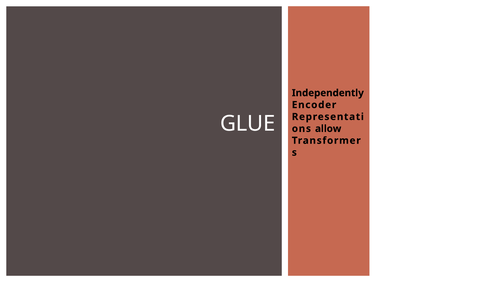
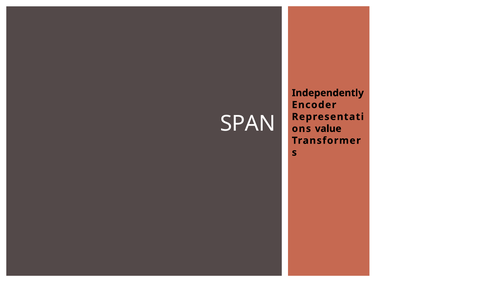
GLUE: GLUE -> SPAN (248, 123)
allow: allow -> value (328, 129)
